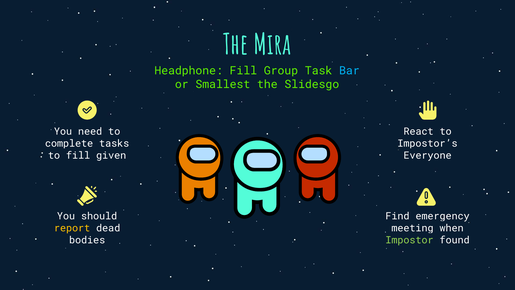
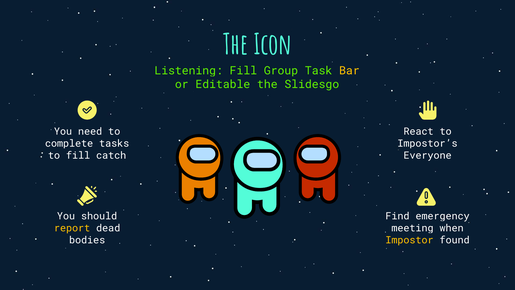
Mira: Mira -> Icon (273, 45)
Headphone: Headphone -> Listening (189, 71)
Bar colour: light blue -> yellow (349, 71)
Smallest: Smallest -> Editable (223, 84)
given: given -> catch (111, 155)
Impostor colour: light green -> yellow (409, 240)
